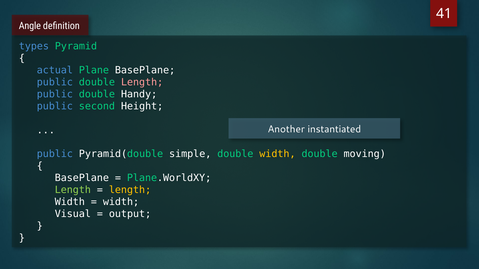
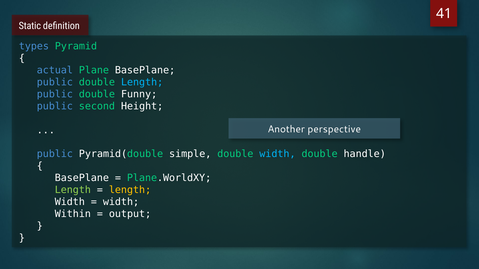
Angle: Angle -> Static (30, 26)
Length colour: pink -> light blue (142, 82)
Handy: Handy -> Funny (139, 94)
instantiated: instantiated -> perspective (334, 129)
width colour: yellow -> light blue (277, 154)
moving: moving -> handle (365, 154)
Visual: Visual -> Within (73, 214)
